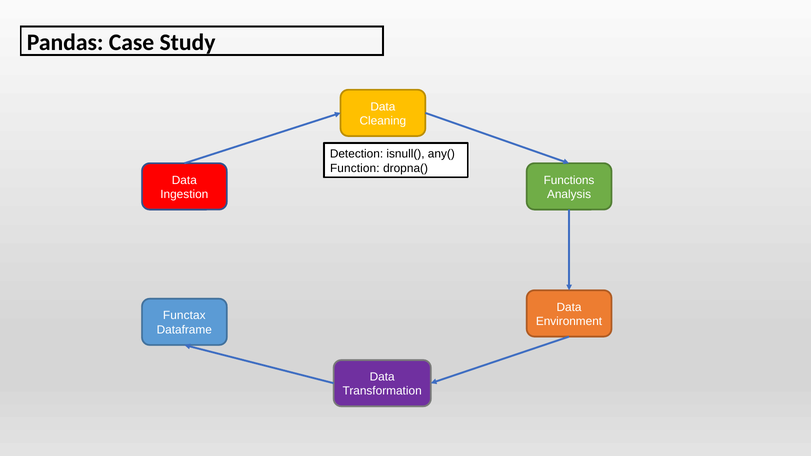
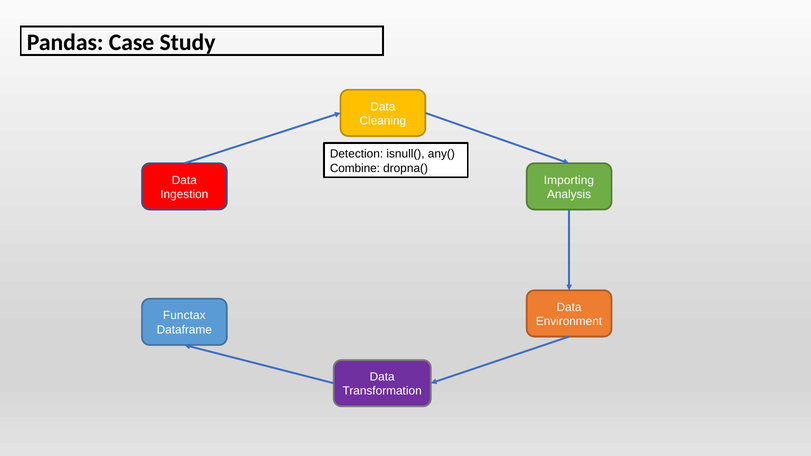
Function: Function -> Combine (355, 168)
Functions: Functions -> Importing (569, 180)
